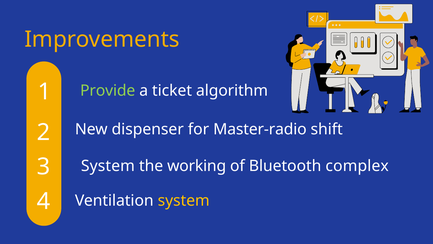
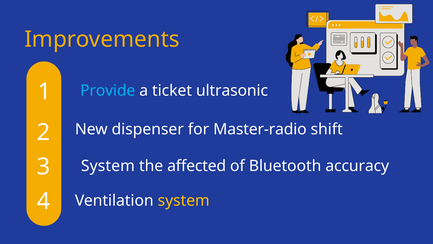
Provide colour: light green -> light blue (108, 90)
algorithm: algorithm -> ultrasonic (232, 90)
working: working -> affected (197, 166)
complex: complex -> accuracy (357, 166)
